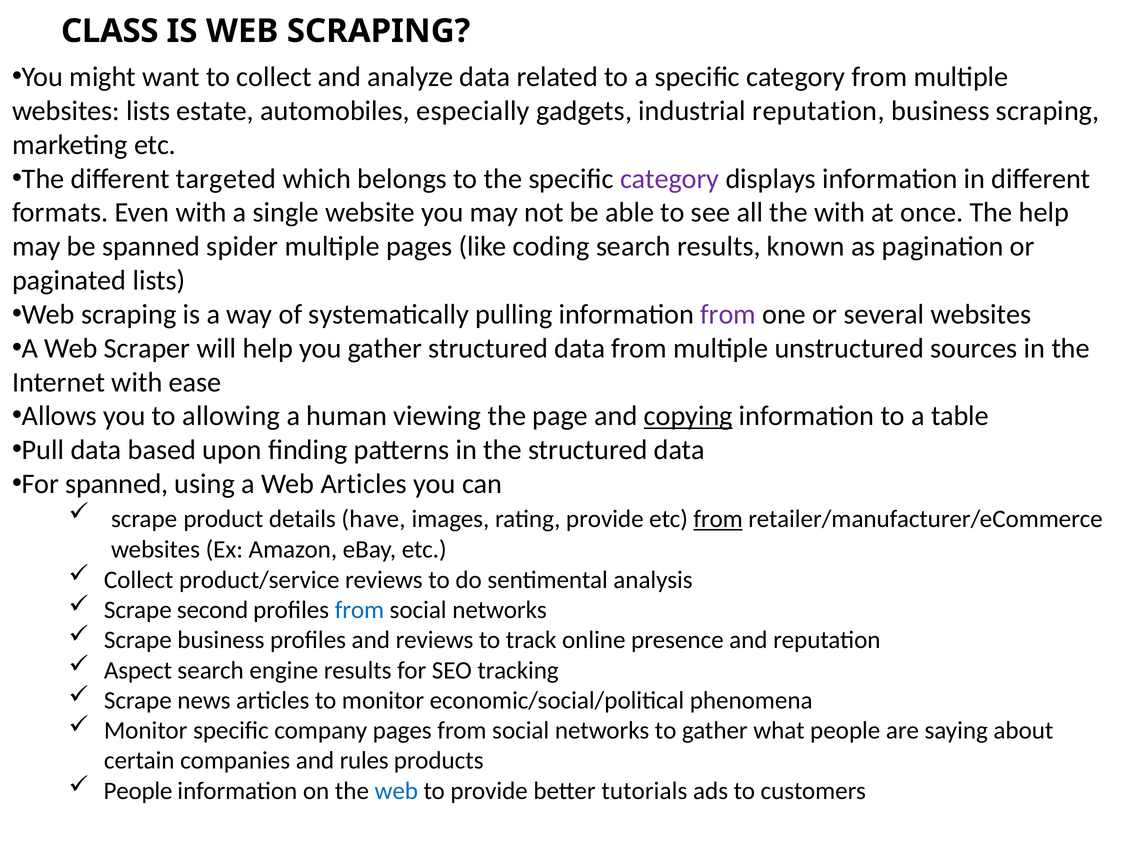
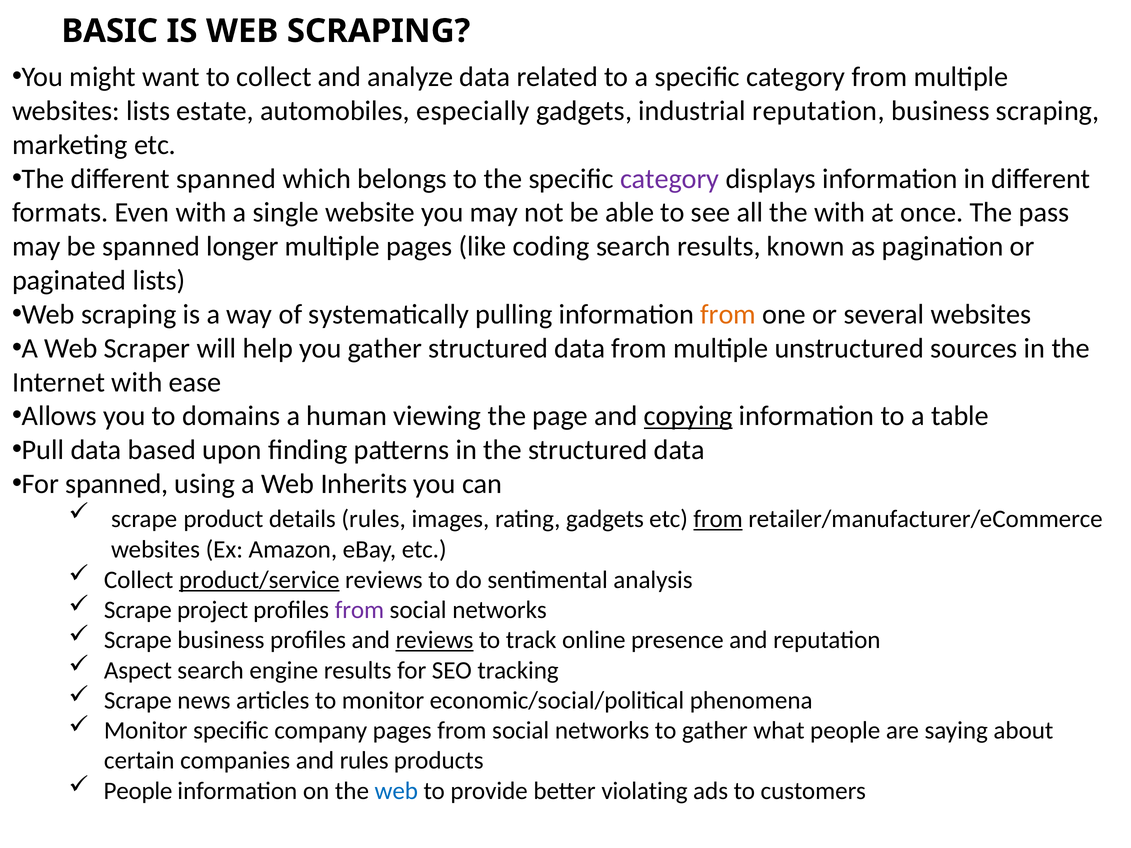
CLASS: CLASS -> BASIC (110, 31)
different targeted: targeted -> spanned (226, 179)
The help: help -> pass (1044, 213)
spider: spider -> longer (242, 247)
from colour: purple -> orange (728, 314)
allowing: allowing -> domains (231, 416)
Web Articles: Articles -> Inherits (364, 484)
details have: have -> rules (374, 519)
rating provide: provide -> gadgets (605, 519)
product/service underline: none -> present (259, 580)
second: second -> project (213, 610)
from colour: blue -> purple (359, 610)
reviews underline: none -> present (435, 640)
tutorials: tutorials -> violating (644, 791)
